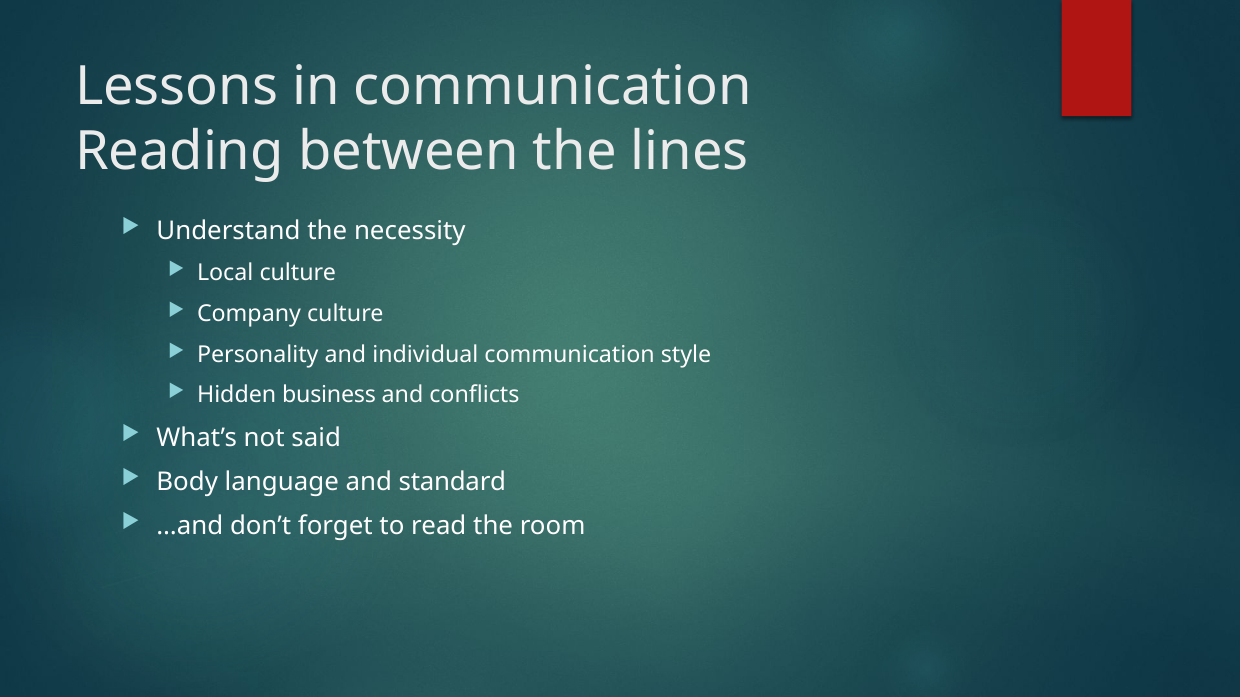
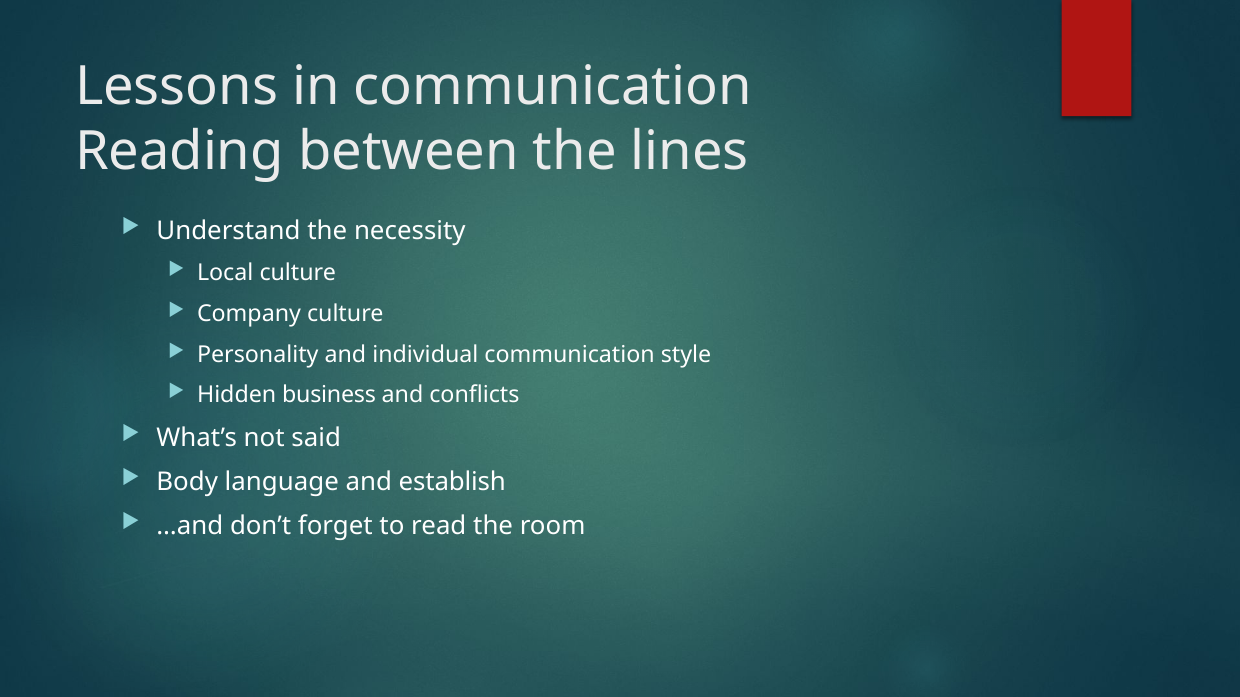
standard: standard -> establish (452, 482)
